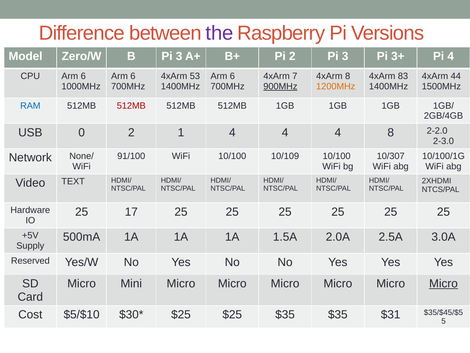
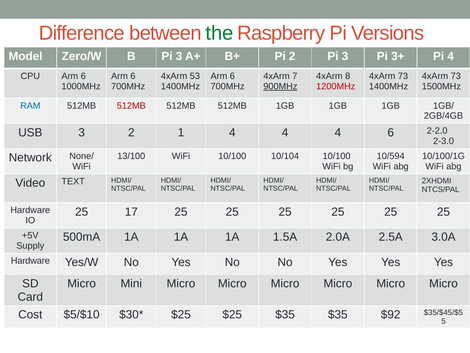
the colour: purple -> green (220, 33)
83: 83 -> 73 (403, 76)
44: 44 -> 73 (456, 76)
1200MHz colour: orange -> red (336, 86)
USB 0: 0 -> 3 (82, 132)
4 8: 8 -> 6 (391, 132)
91/100: 91/100 -> 13/100 (131, 156)
10/109: 10/109 -> 10/104 (285, 156)
10/307: 10/307 -> 10/594 (391, 156)
Reserved: Reserved -> Hardware (30, 261)
Micro underline: present -> none (444, 283)
$31: $31 -> $92 (391, 314)
